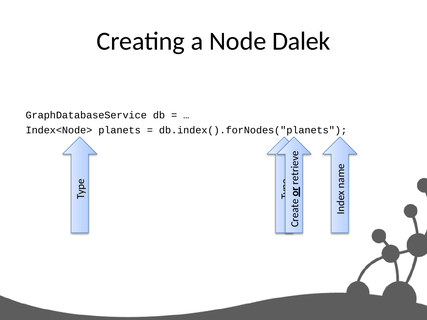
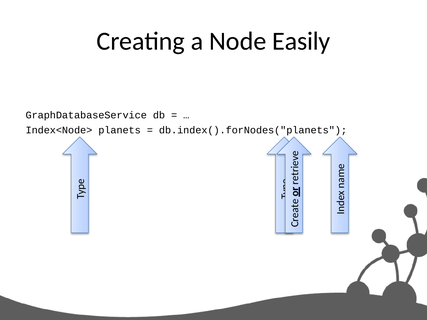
Dalek: Dalek -> Easily (301, 41)
